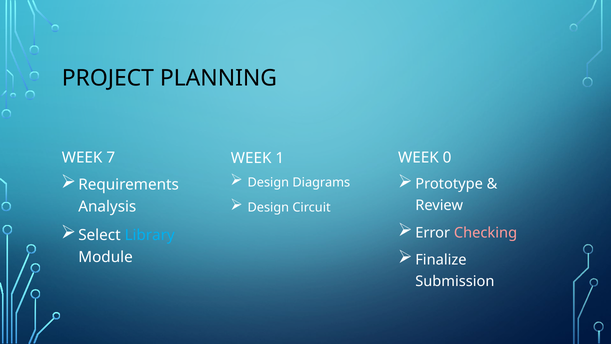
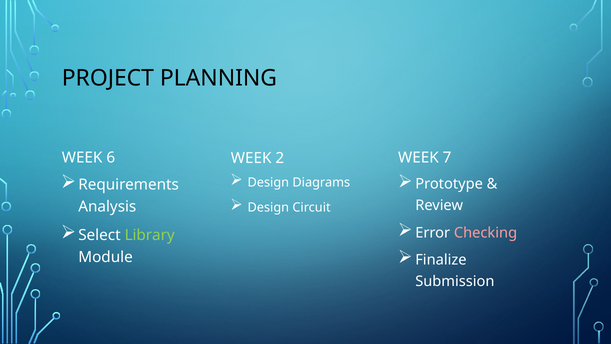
7: 7 -> 6 (111, 158)
0: 0 -> 7 (447, 158)
1: 1 -> 2 (280, 158)
Library colour: light blue -> light green (150, 235)
